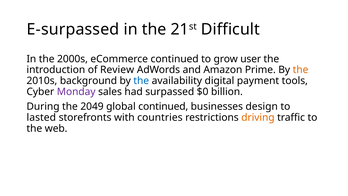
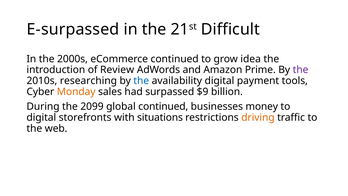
user: user -> idea (251, 59)
the colour: orange -> purple (301, 70)
background: background -> researching (88, 81)
Monday colour: purple -> orange (76, 92)
$0: $0 -> $9 (203, 92)
2049: 2049 -> 2099 (92, 106)
design: design -> money (262, 106)
lasted: lasted -> digital (41, 117)
countries: countries -> situations (160, 117)
